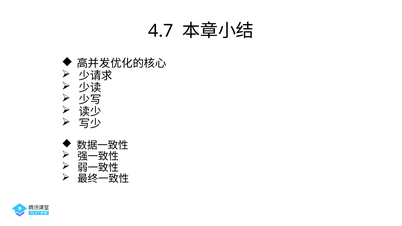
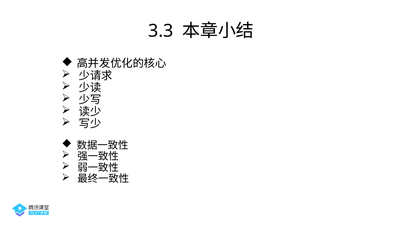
4.7: 4.7 -> 3.3 (161, 31)
